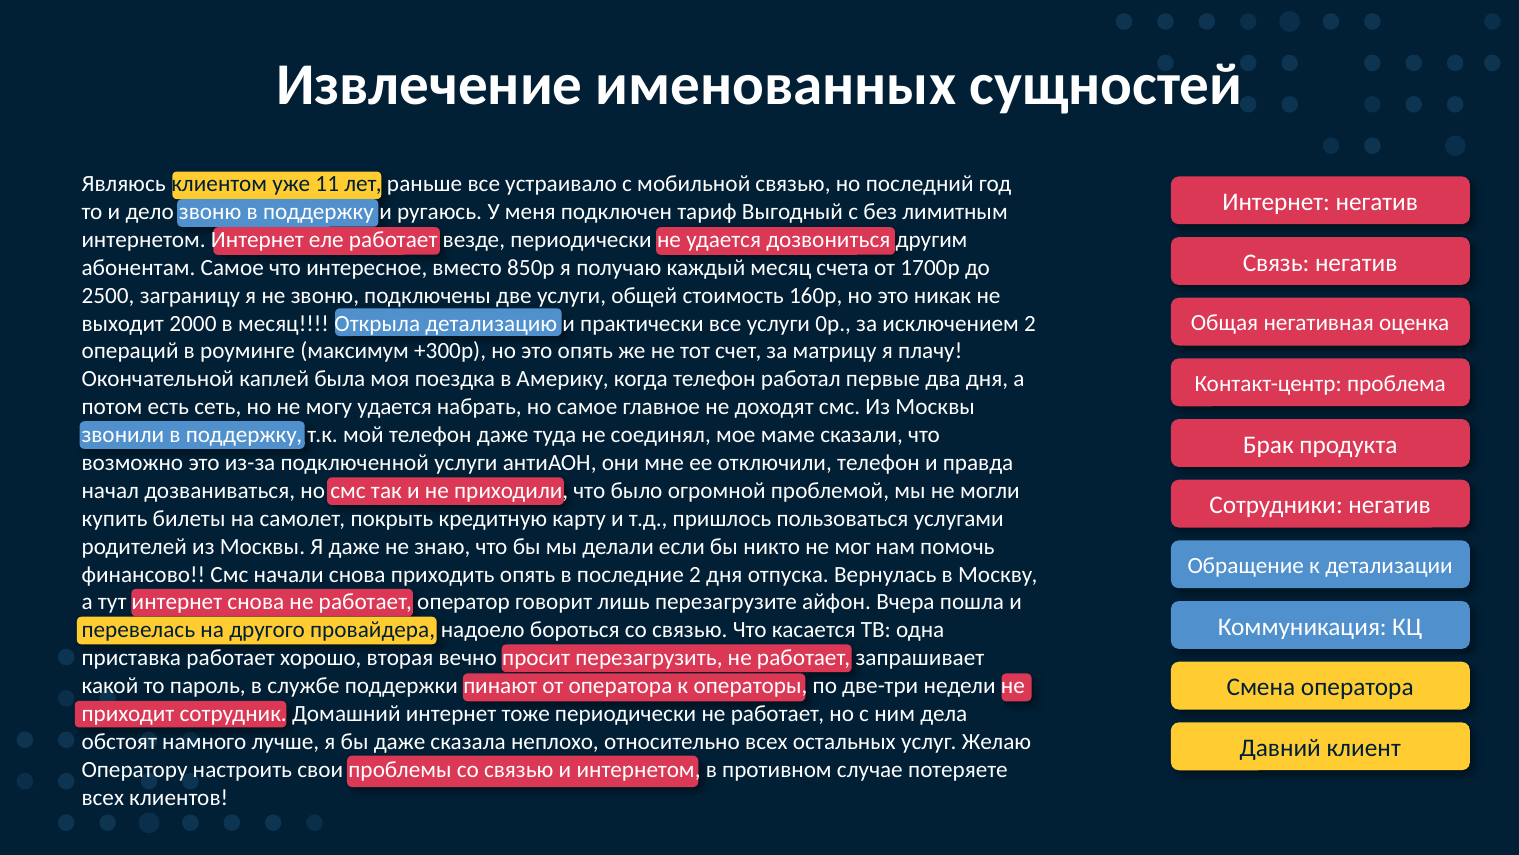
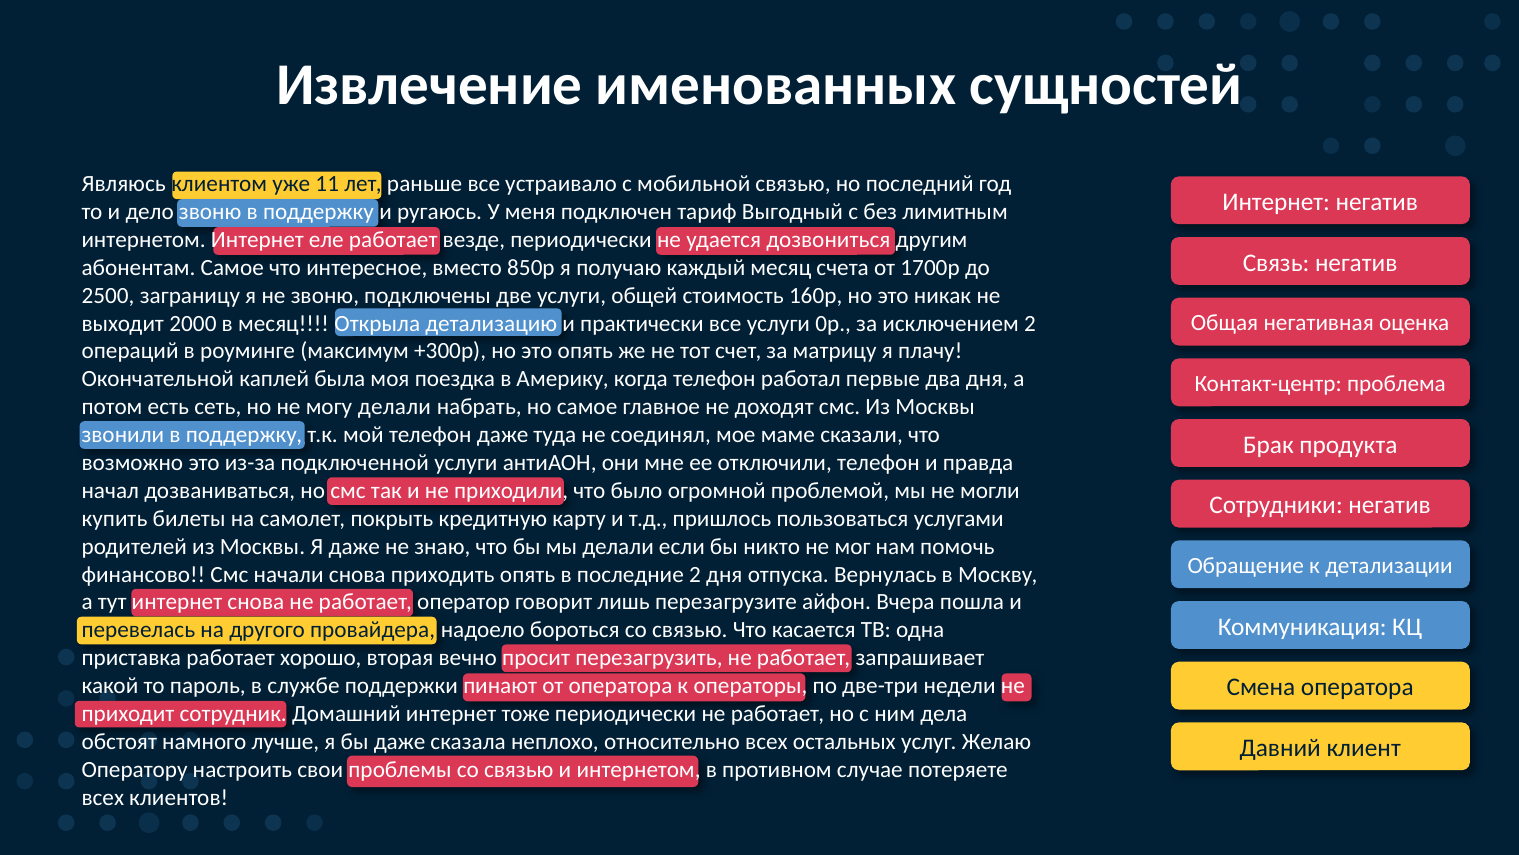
могу удается: удается -> делали (394, 407)
